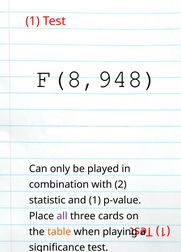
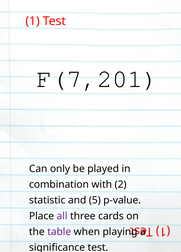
F(8,948: F(8,948 -> F(7,201 (97, 79)
and 1: 1 -> 5 (95, 201)
table colour: orange -> purple (59, 232)
